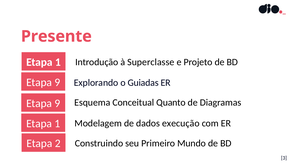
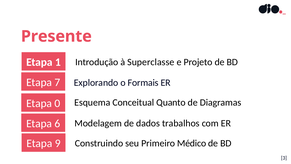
9: 9 -> 7 (57, 82)
Guiadas: Guiadas -> Formais (143, 83)
9: 9 -> 0 (57, 103)
1: 1 -> 6 (57, 123)
execução: execução -> trabalhos (181, 123)
2: 2 -> 9 (58, 143)
Mundo: Mundo -> Médico (192, 143)
